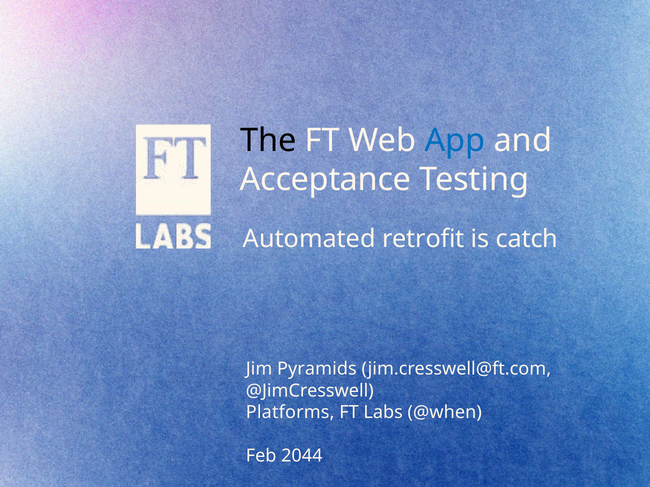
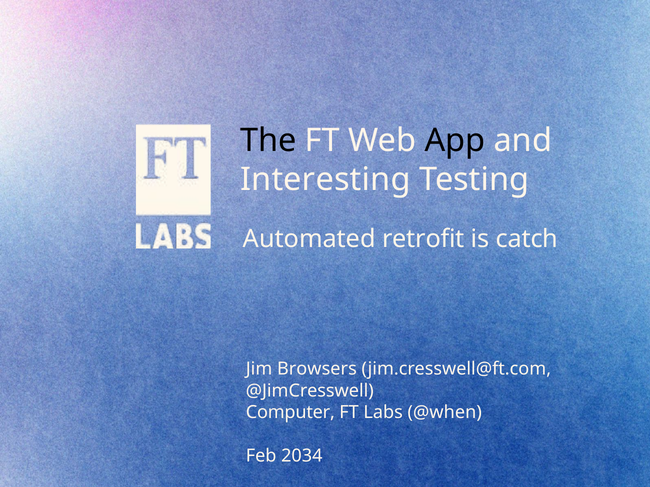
App colour: blue -> black (455, 141)
Acceptance: Acceptance -> Interesting (325, 180)
Pyramids: Pyramids -> Browsers (317, 369)
Platforms: Platforms -> Computer (290, 413)
2044: 2044 -> 2034 (302, 456)
